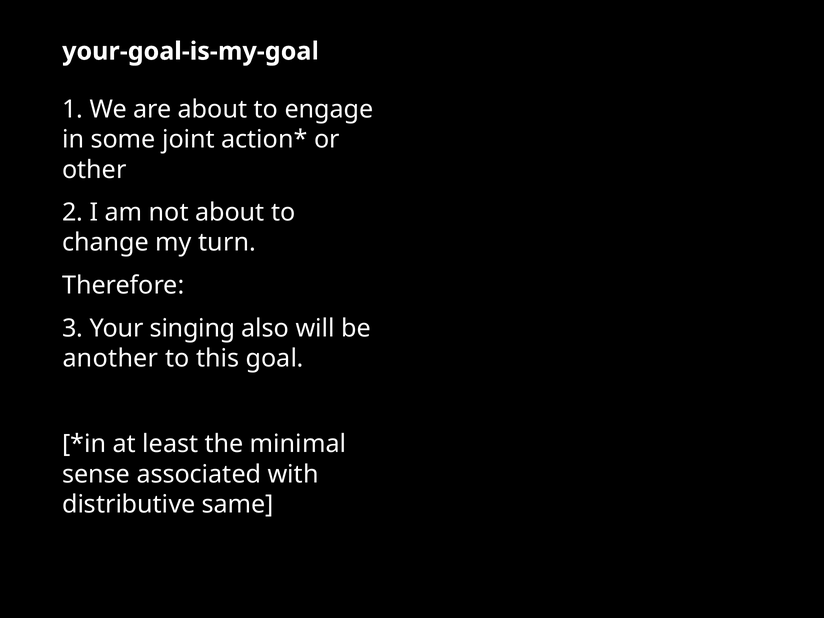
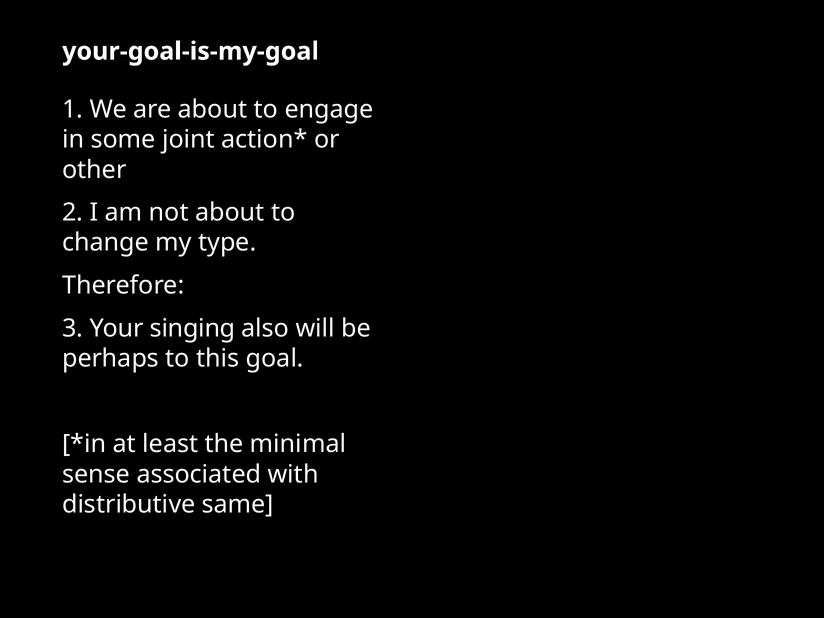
turn: turn -> type (227, 243)
another: another -> perhaps (111, 358)
